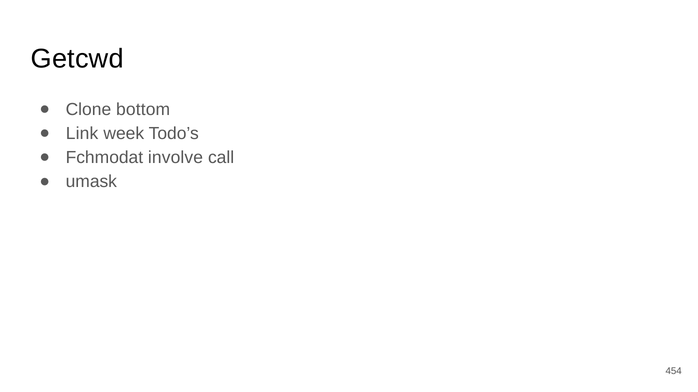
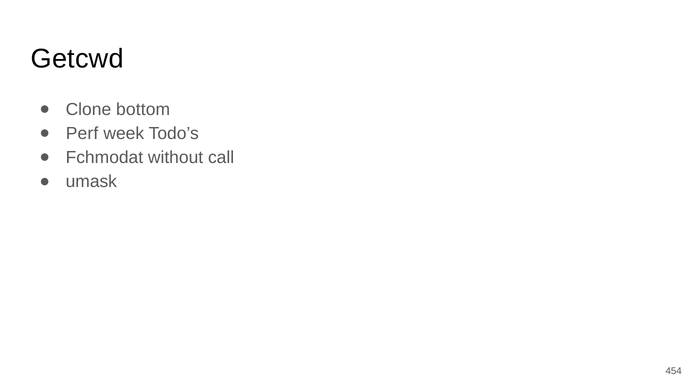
Link: Link -> Perf (82, 134)
involve: involve -> without (176, 158)
